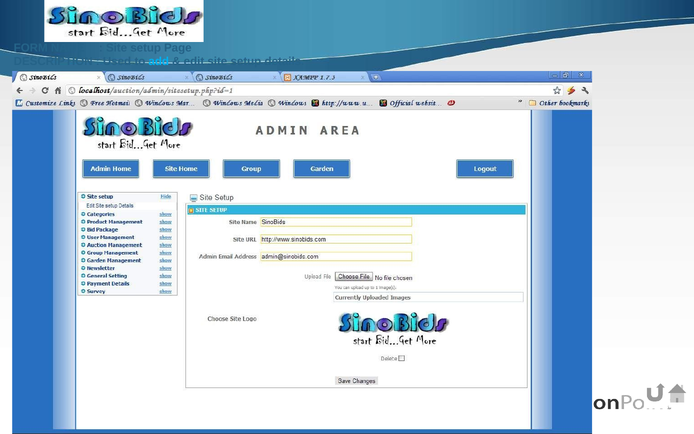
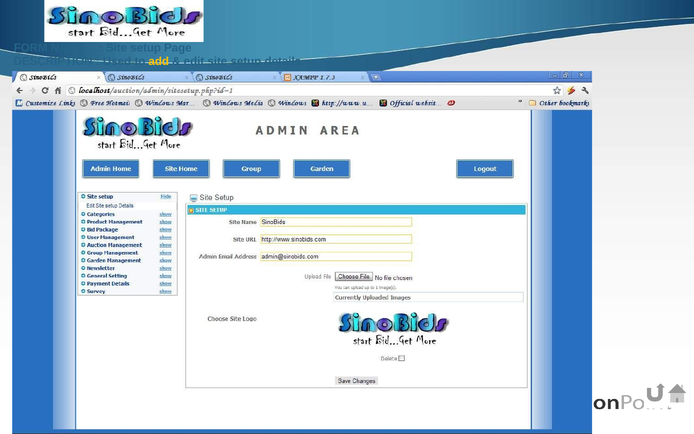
add colour: light blue -> yellow (159, 61)
